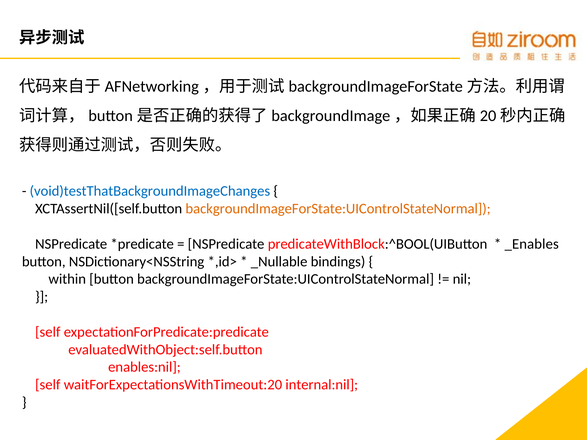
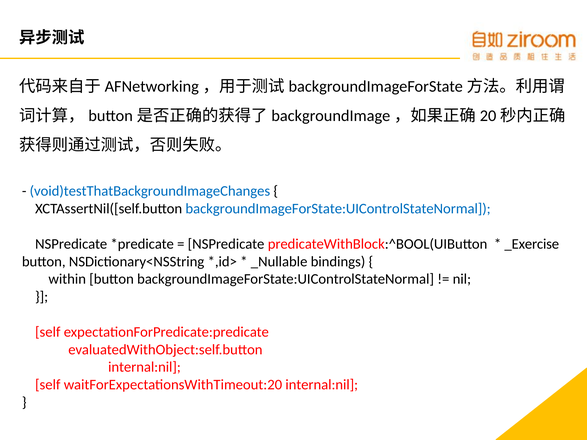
backgroundImageForState:UIControlStateNormal colour: orange -> blue (338, 209)
_Enables: _Enables -> _Exercise (532, 244)
enables:nil: enables:nil -> internal:nil (144, 367)
